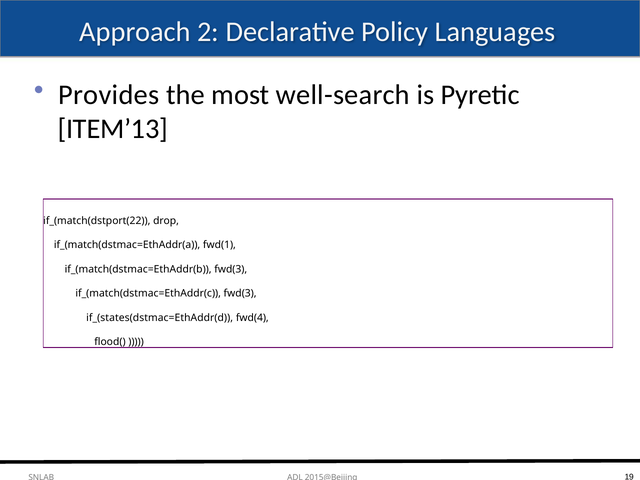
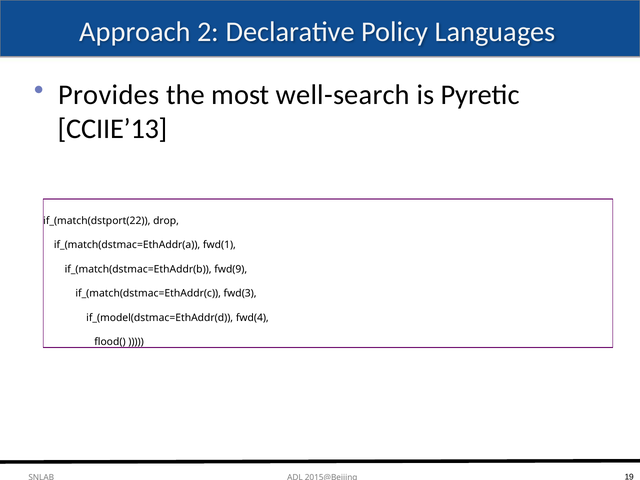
ITEM’13: ITEM’13 -> CCIIE’13 (113, 129)
if_(match(dstmac=EthAddr(b fwd(3: fwd(3 -> fwd(9 (231, 269)
if_(states(dstmac=EthAddr(d: if_(states(dstmac=EthAddr(d -> if_(model(dstmac=EthAddr(d (160, 318)
